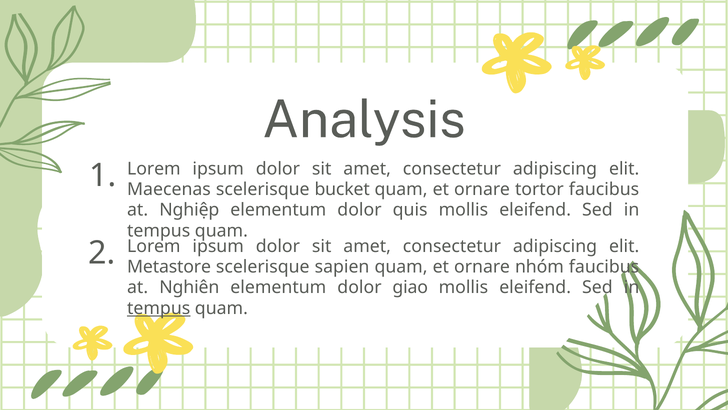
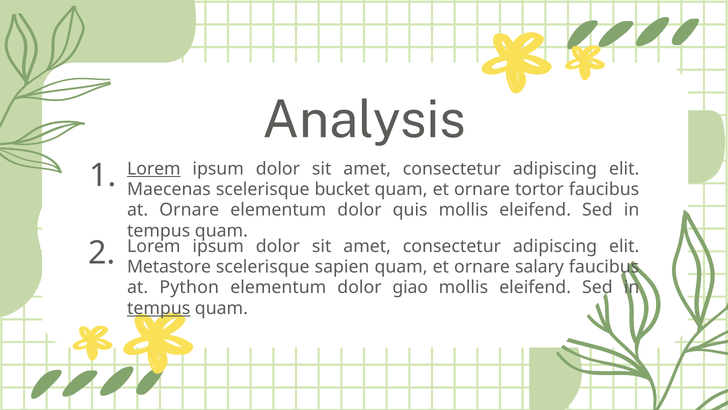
Lorem underline: none -> present (154, 169)
at Nghiệp: Nghiệp -> Ornare (189, 210)
nhóm: nhóm -> salary (539, 267)
Nghiên: Nghiên -> Python (189, 287)
